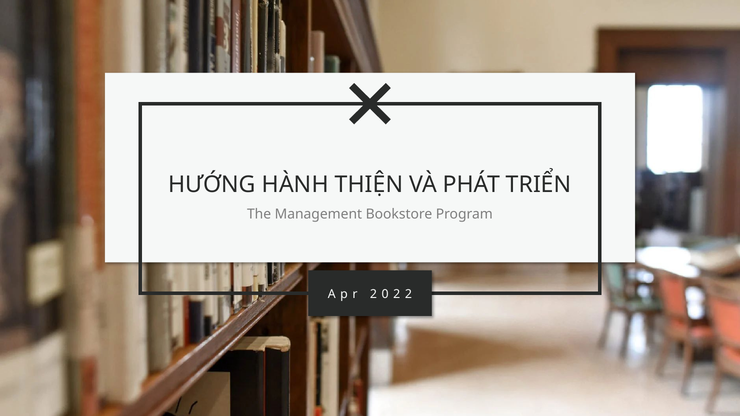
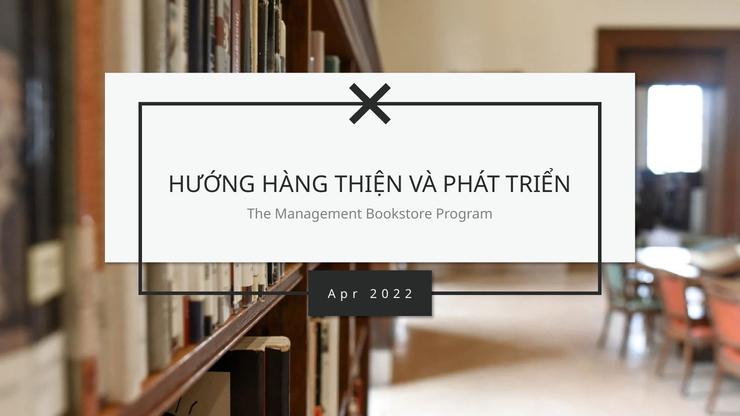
HÀNH: HÀNH -> HÀNG (295, 184)
